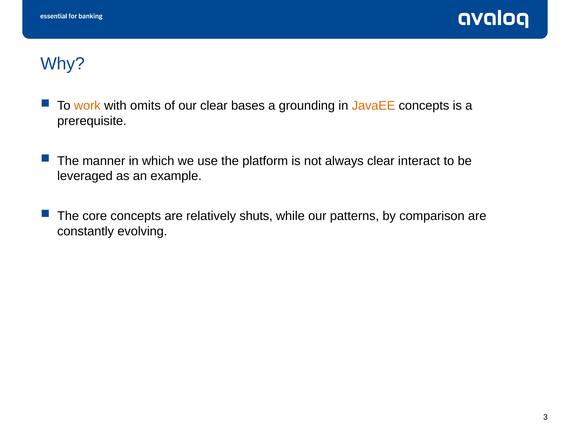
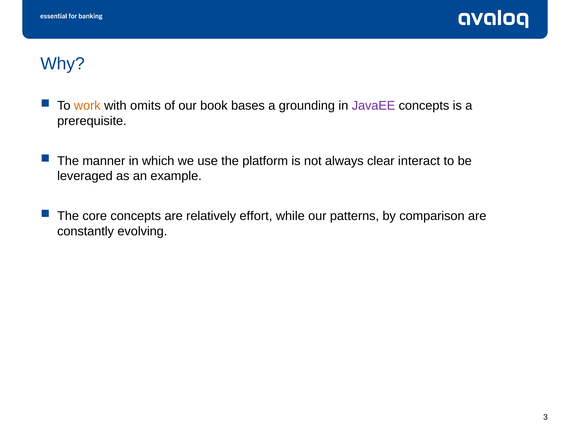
our clear: clear -> book (214, 106)
JavaEE colour: orange -> purple (374, 106)
shuts: shuts -> effort (256, 216)
